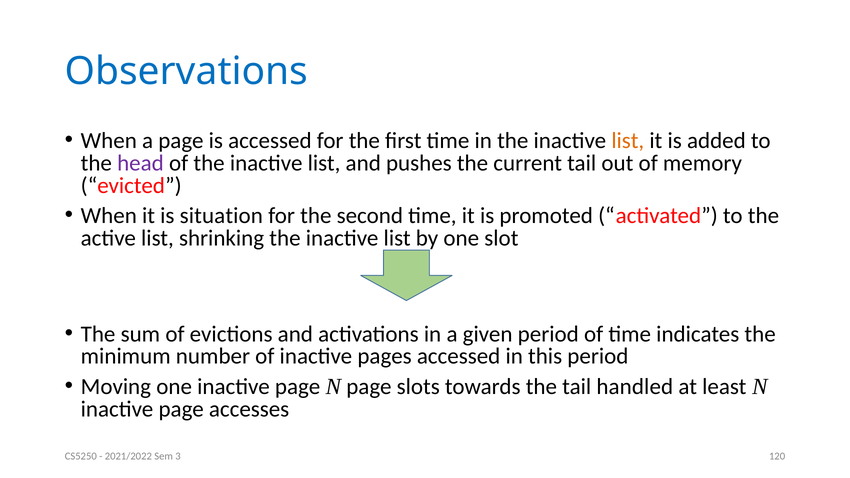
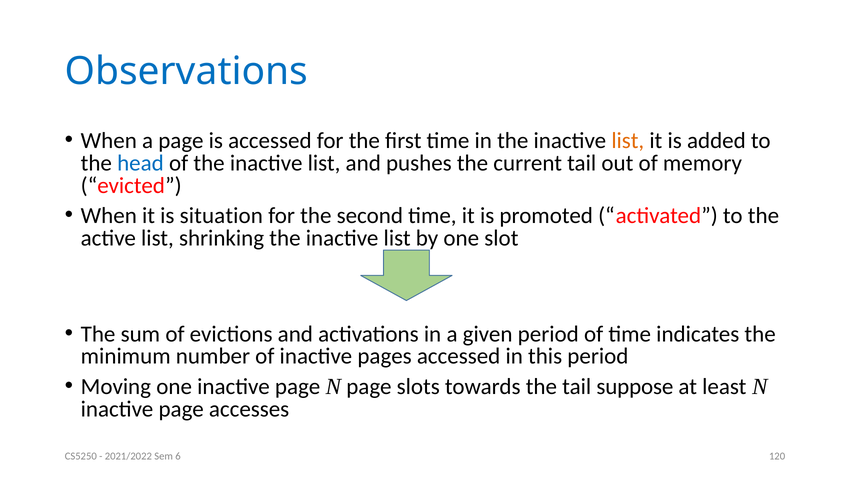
head colour: purple -> blue (140, 163)
handled: handled -> suppose (635, 387)
3: 3 -> 6 (178, 457)
